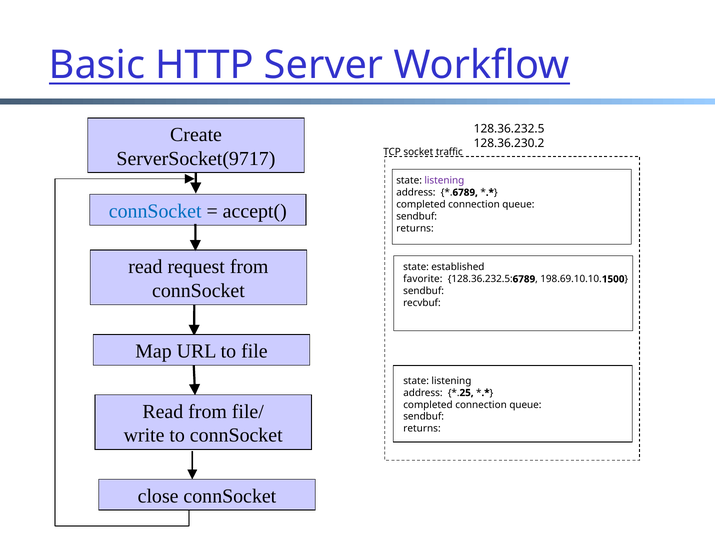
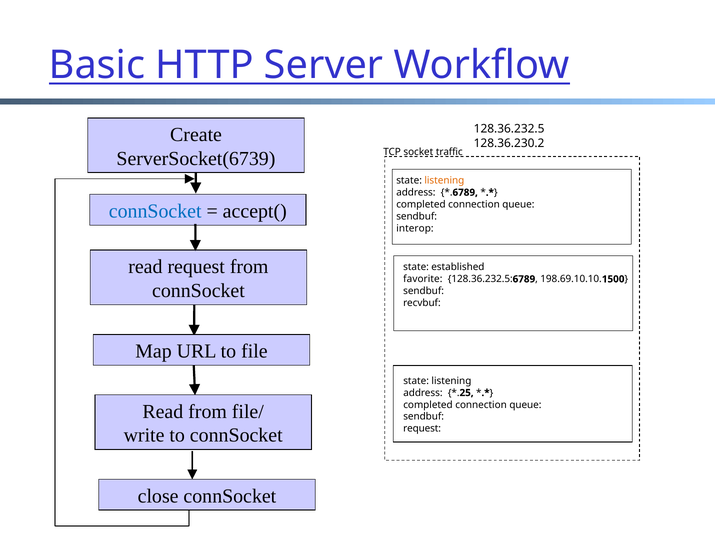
ServerSocket(9717: ServerSocket(9717 -> ServerSocket(6739 (196, 159)
listening colour: purple -> orange (444, 181)
returns: returns -> interop (415, 228)
returns: returns -> request (422, 429)
